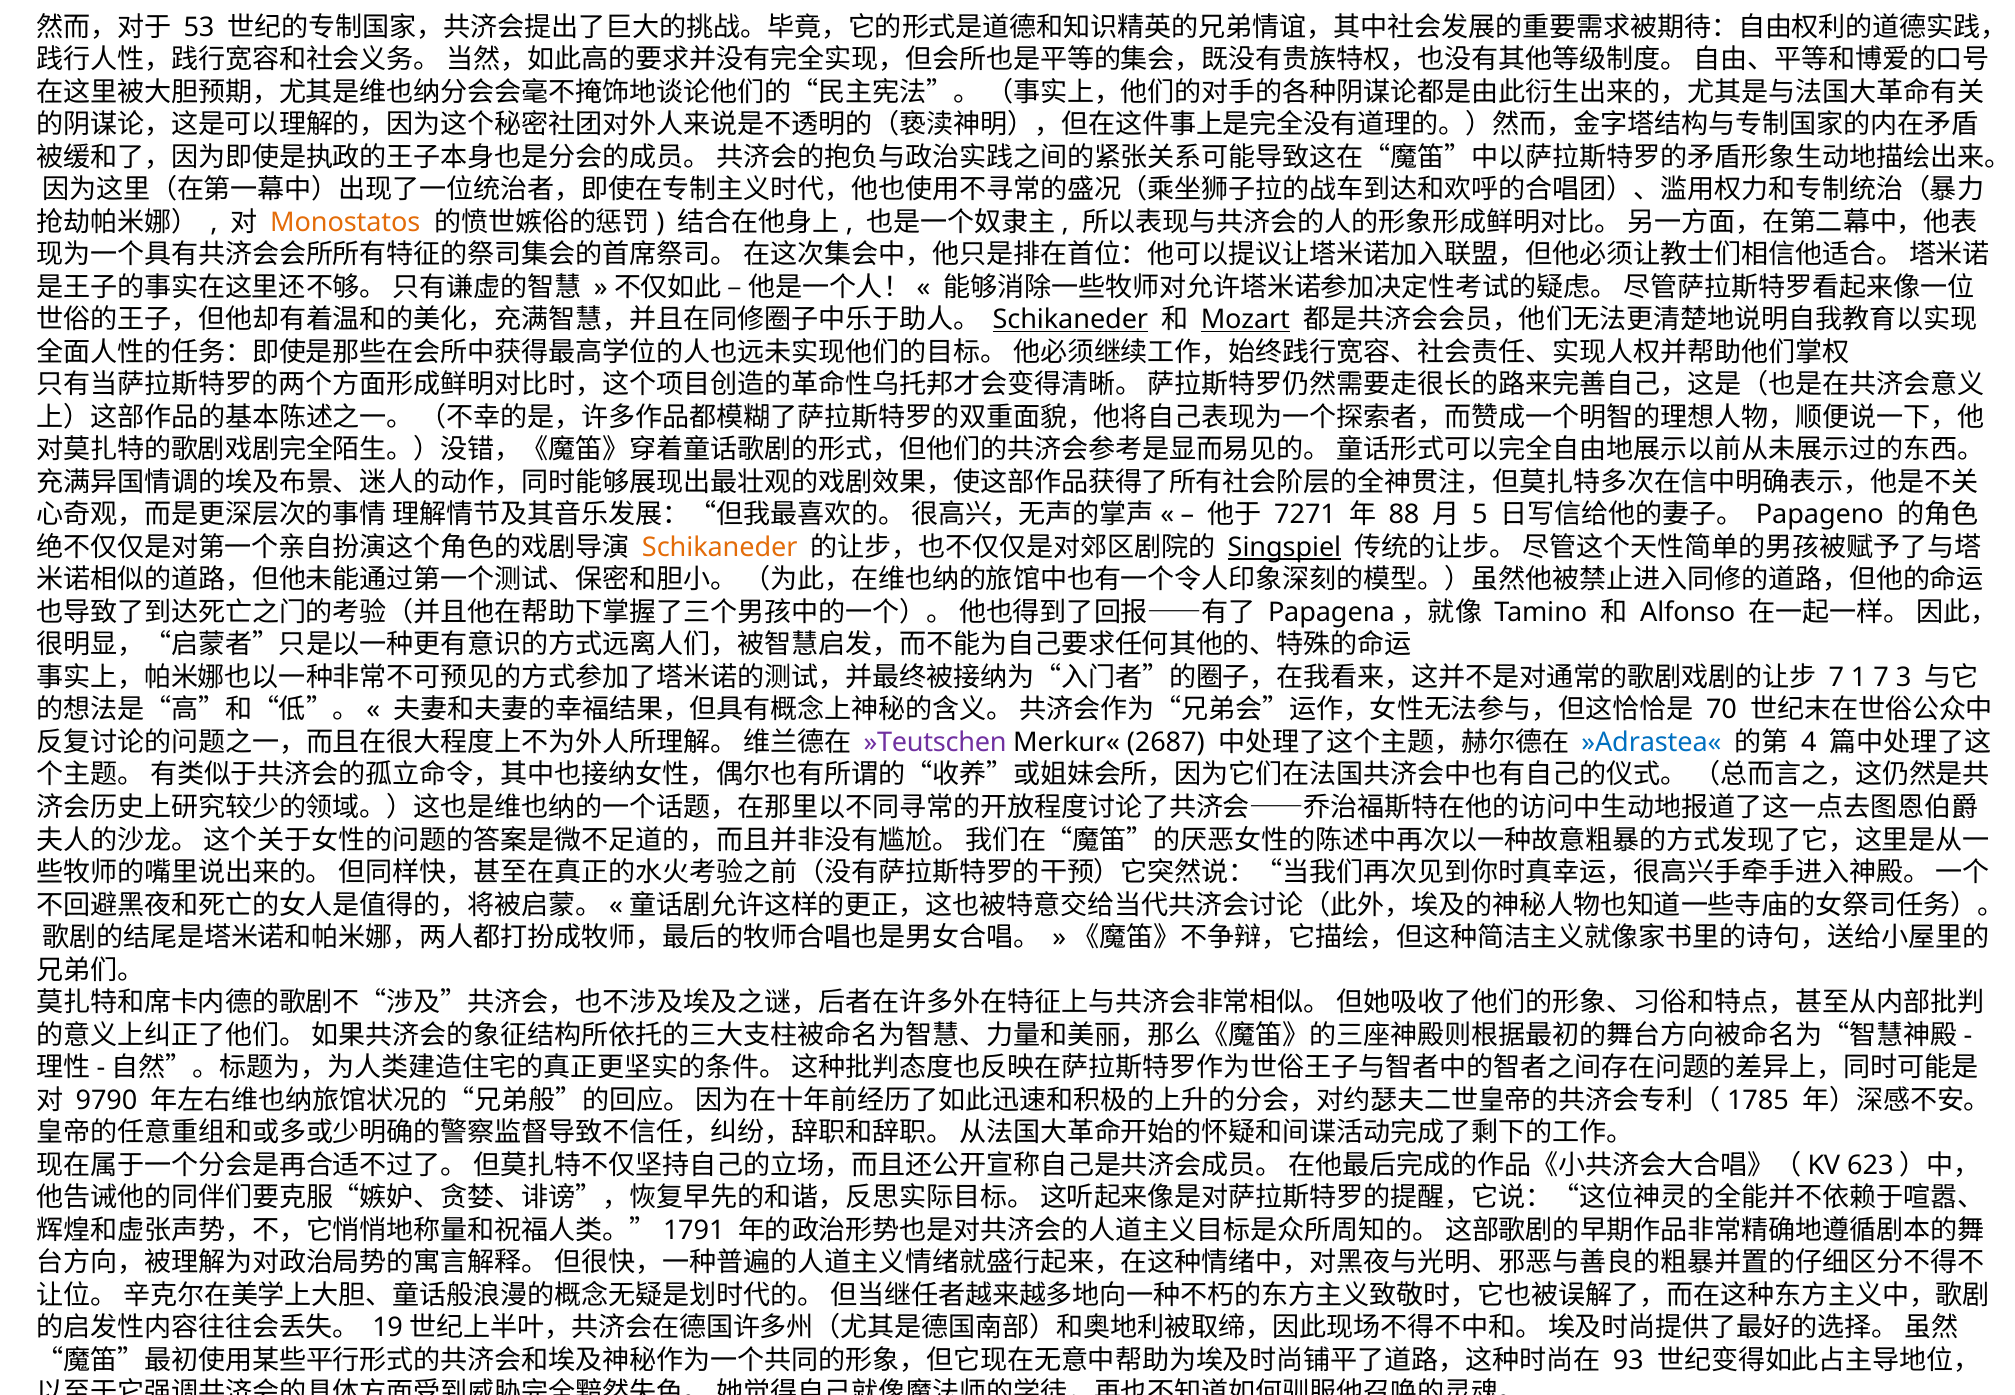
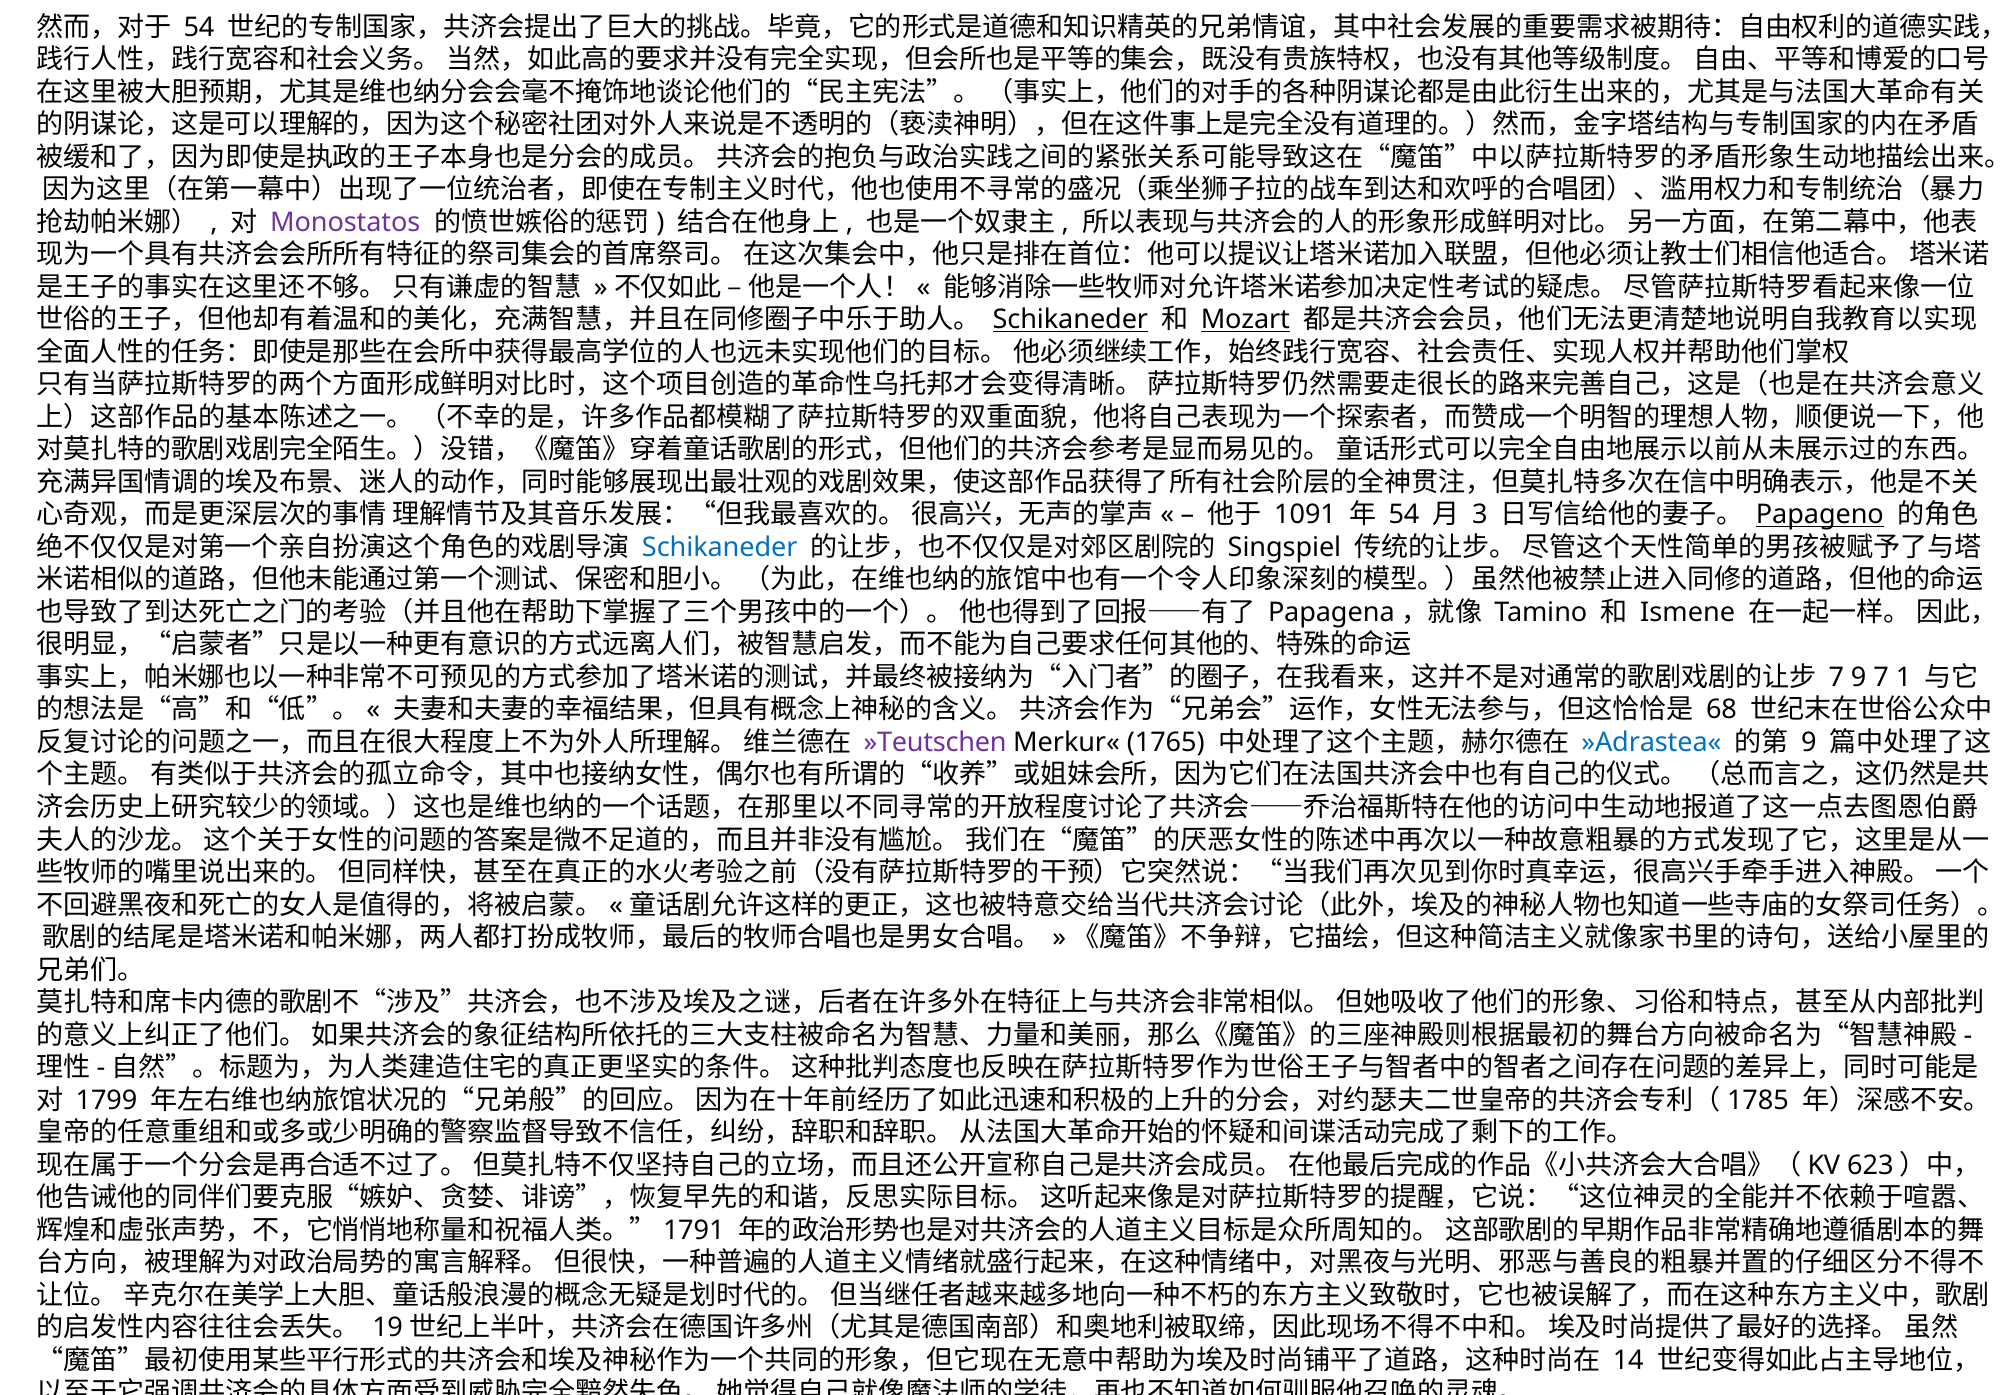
53: 53 -> 54 (199, 27)
Monostatos colour: orange -> purple (345, 222)
7271: 7271 -> 1091 (1305, 515)
88: 88 -> 54 (1404, 515)
5: 5 -> 3 (1480, 515)
Papageno underline: none -> present (1820, 515)
Schikaneder colour: orange -> blue (720, 547)
Singspiel underline: present -> none (1284, 547)
Alfonso: Alfonso -> Ismene (1688, 612)
7 1: 1 -> 9 (1859, 677)
3: 3 -> 1 (1904, 677)
70: 70 -> 68 (1721, 710)
2687: 2687 -> 1765 (1166, 743)
4: 4 -> 9 (1809, 743)
9790: 9790 -> 1799 (107, 1100)
93: 93 -> 14 (1628, 1360)
